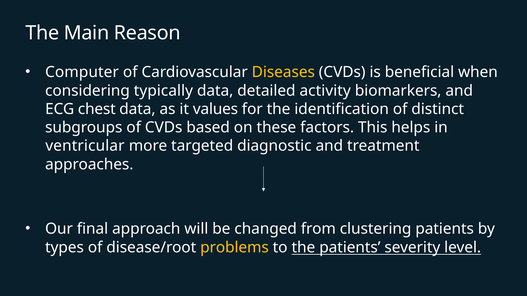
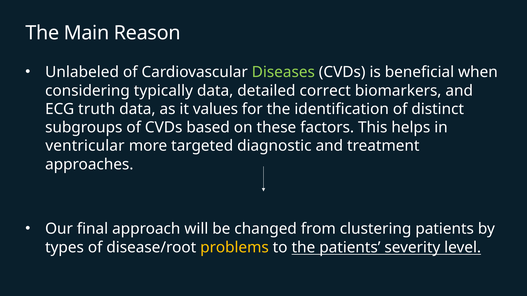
Computer: Computer -> Unlabeled (82, 72)
Diseases colour: yellow -> light green (283, 72)
activity: activity -> correct (325, 91)
chest: chest -> truth (97, 109)
